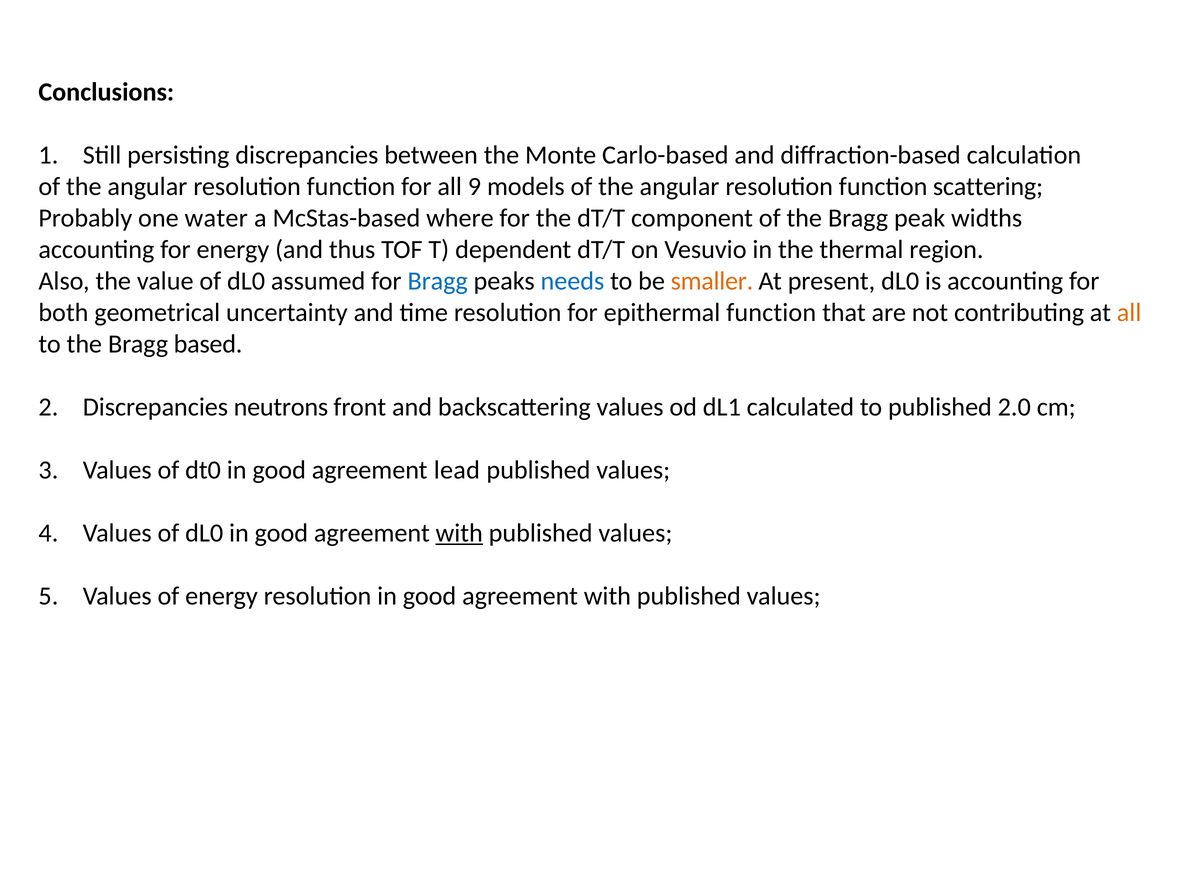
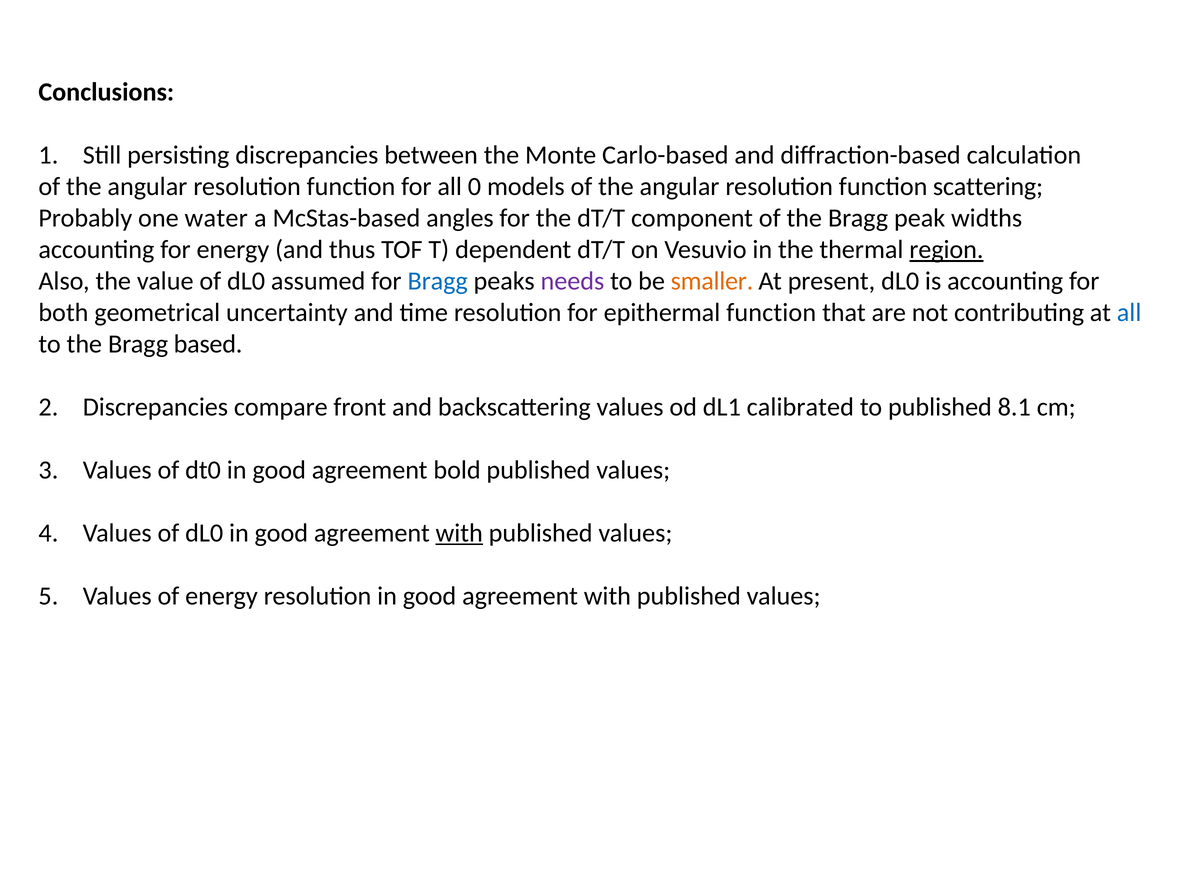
9: 9 -> 0 (474, 187)
where: where -> angles (460, 218)
region underline: none -> present (946, 250)
needs colour: blue -> purple (572, 281)
all colour: orange -> blue (1129, 313)
neutrons: neutrons -> compare (281, 407)
calculated: calculated -> calibrated (800, 407)
2.0: 2.0 -> 8.1 (1014, 407)
lead: lead -> bold (457, 470)
